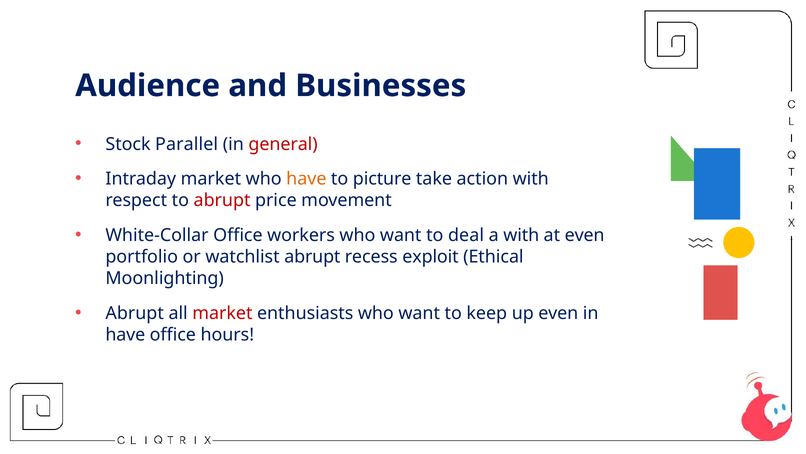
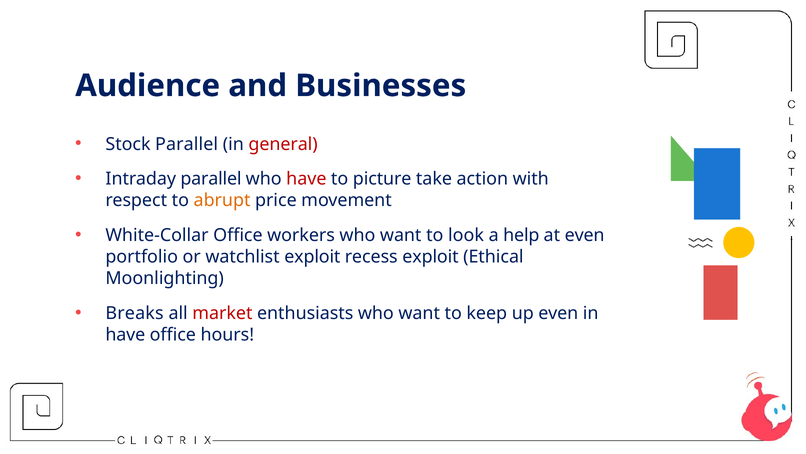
Intraday market: market -> parallel (211, 179)
have colour: orange -> red (306, 179)
abrupt colour: red -> orange (222, 200)
deal: deal -> look (466, 235)
a with: with -> help (521, 235)
watchlist abrupt: abrupt -> exploit (312, 257)
Abrupt: Abrupt -> Breaks (135, 313)
